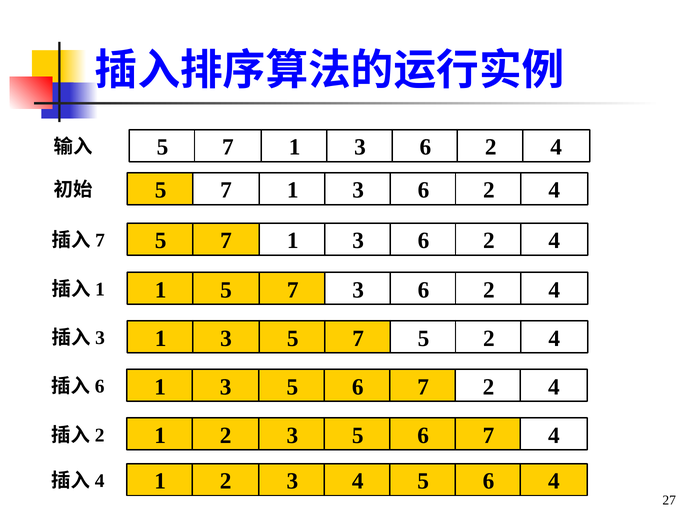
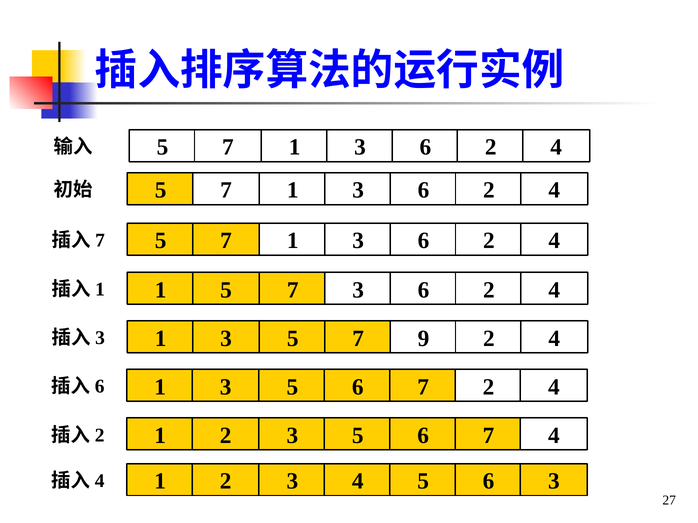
7 5: 5 -> 9 (424, 339)
6 4: 4 -> 3 (554, 482)
